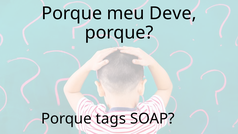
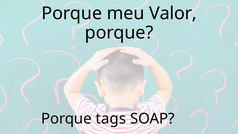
Deve: Deve -> Valor (173, 13)
